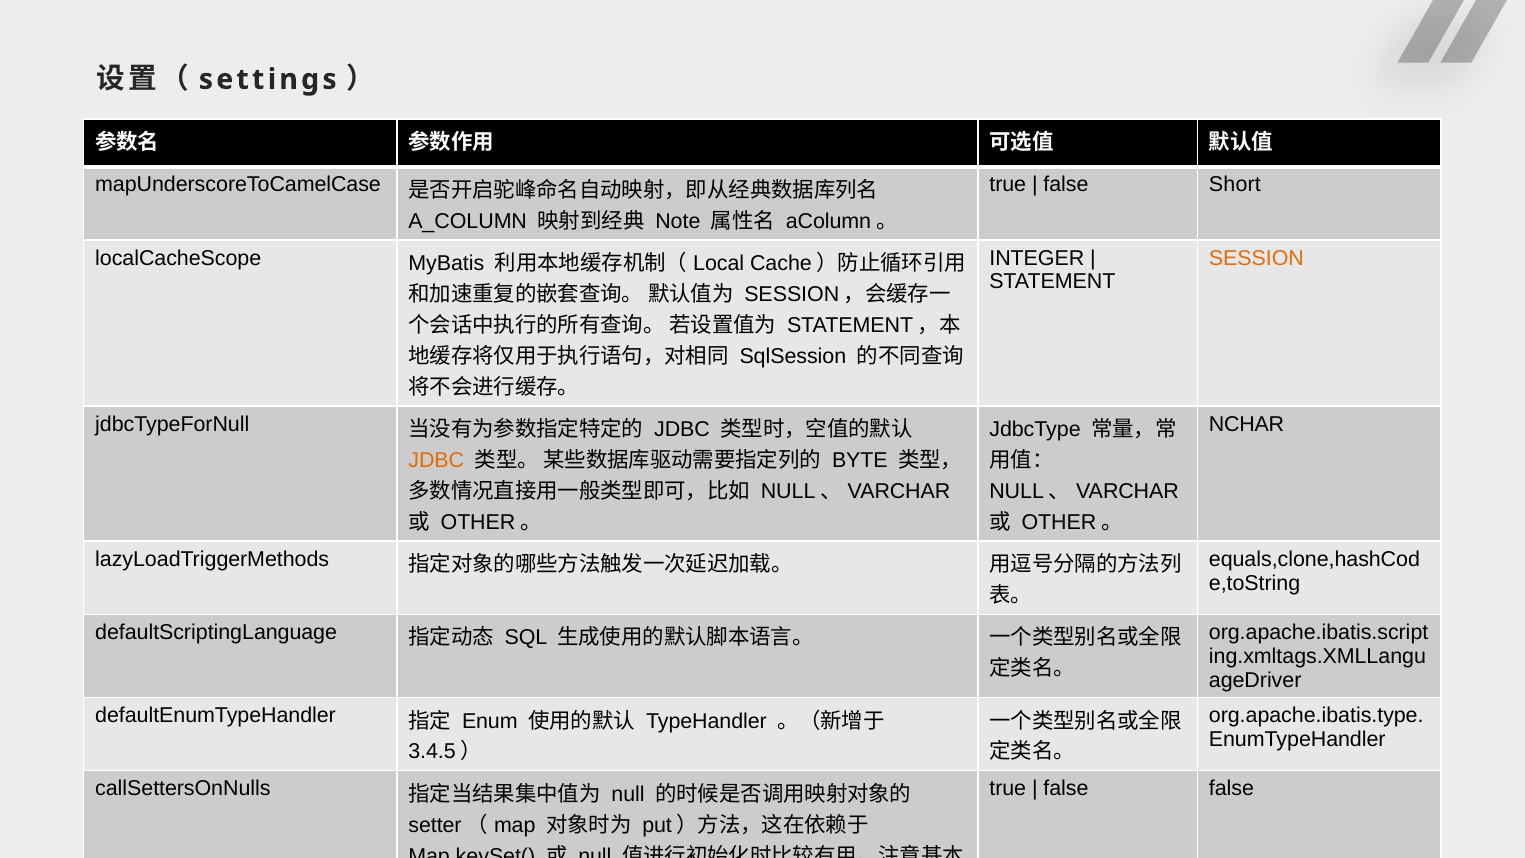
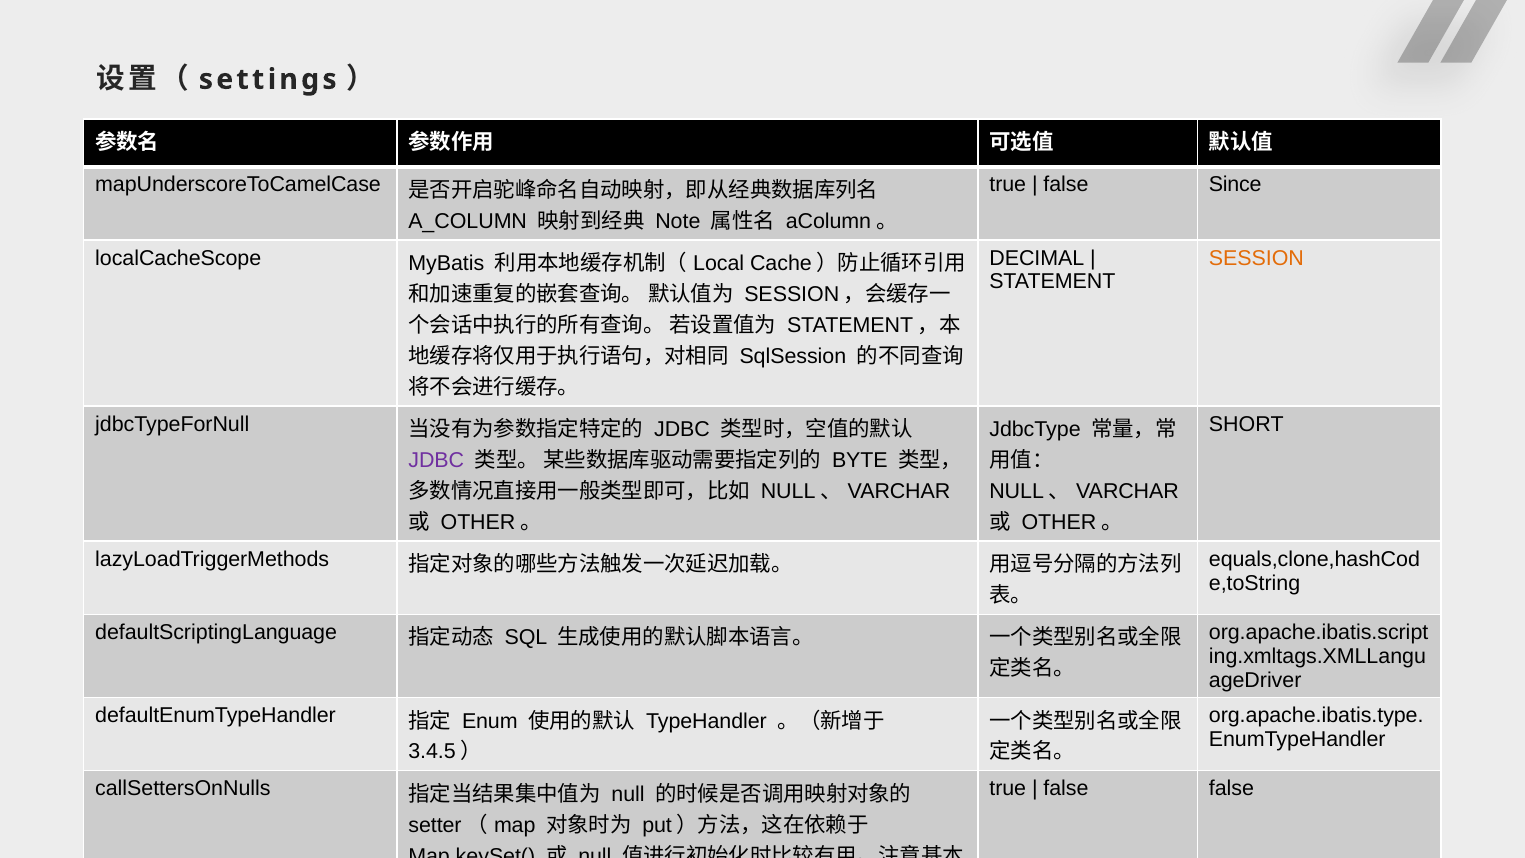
Short: Short -> Since (1235, 185)
INTEGER: INTEGER -> DECIMAL (1037, 258)
NCHAR: NCHAR -> SHORT (1246, 424)
JDBC colour: orange -> purple (436, 460)
